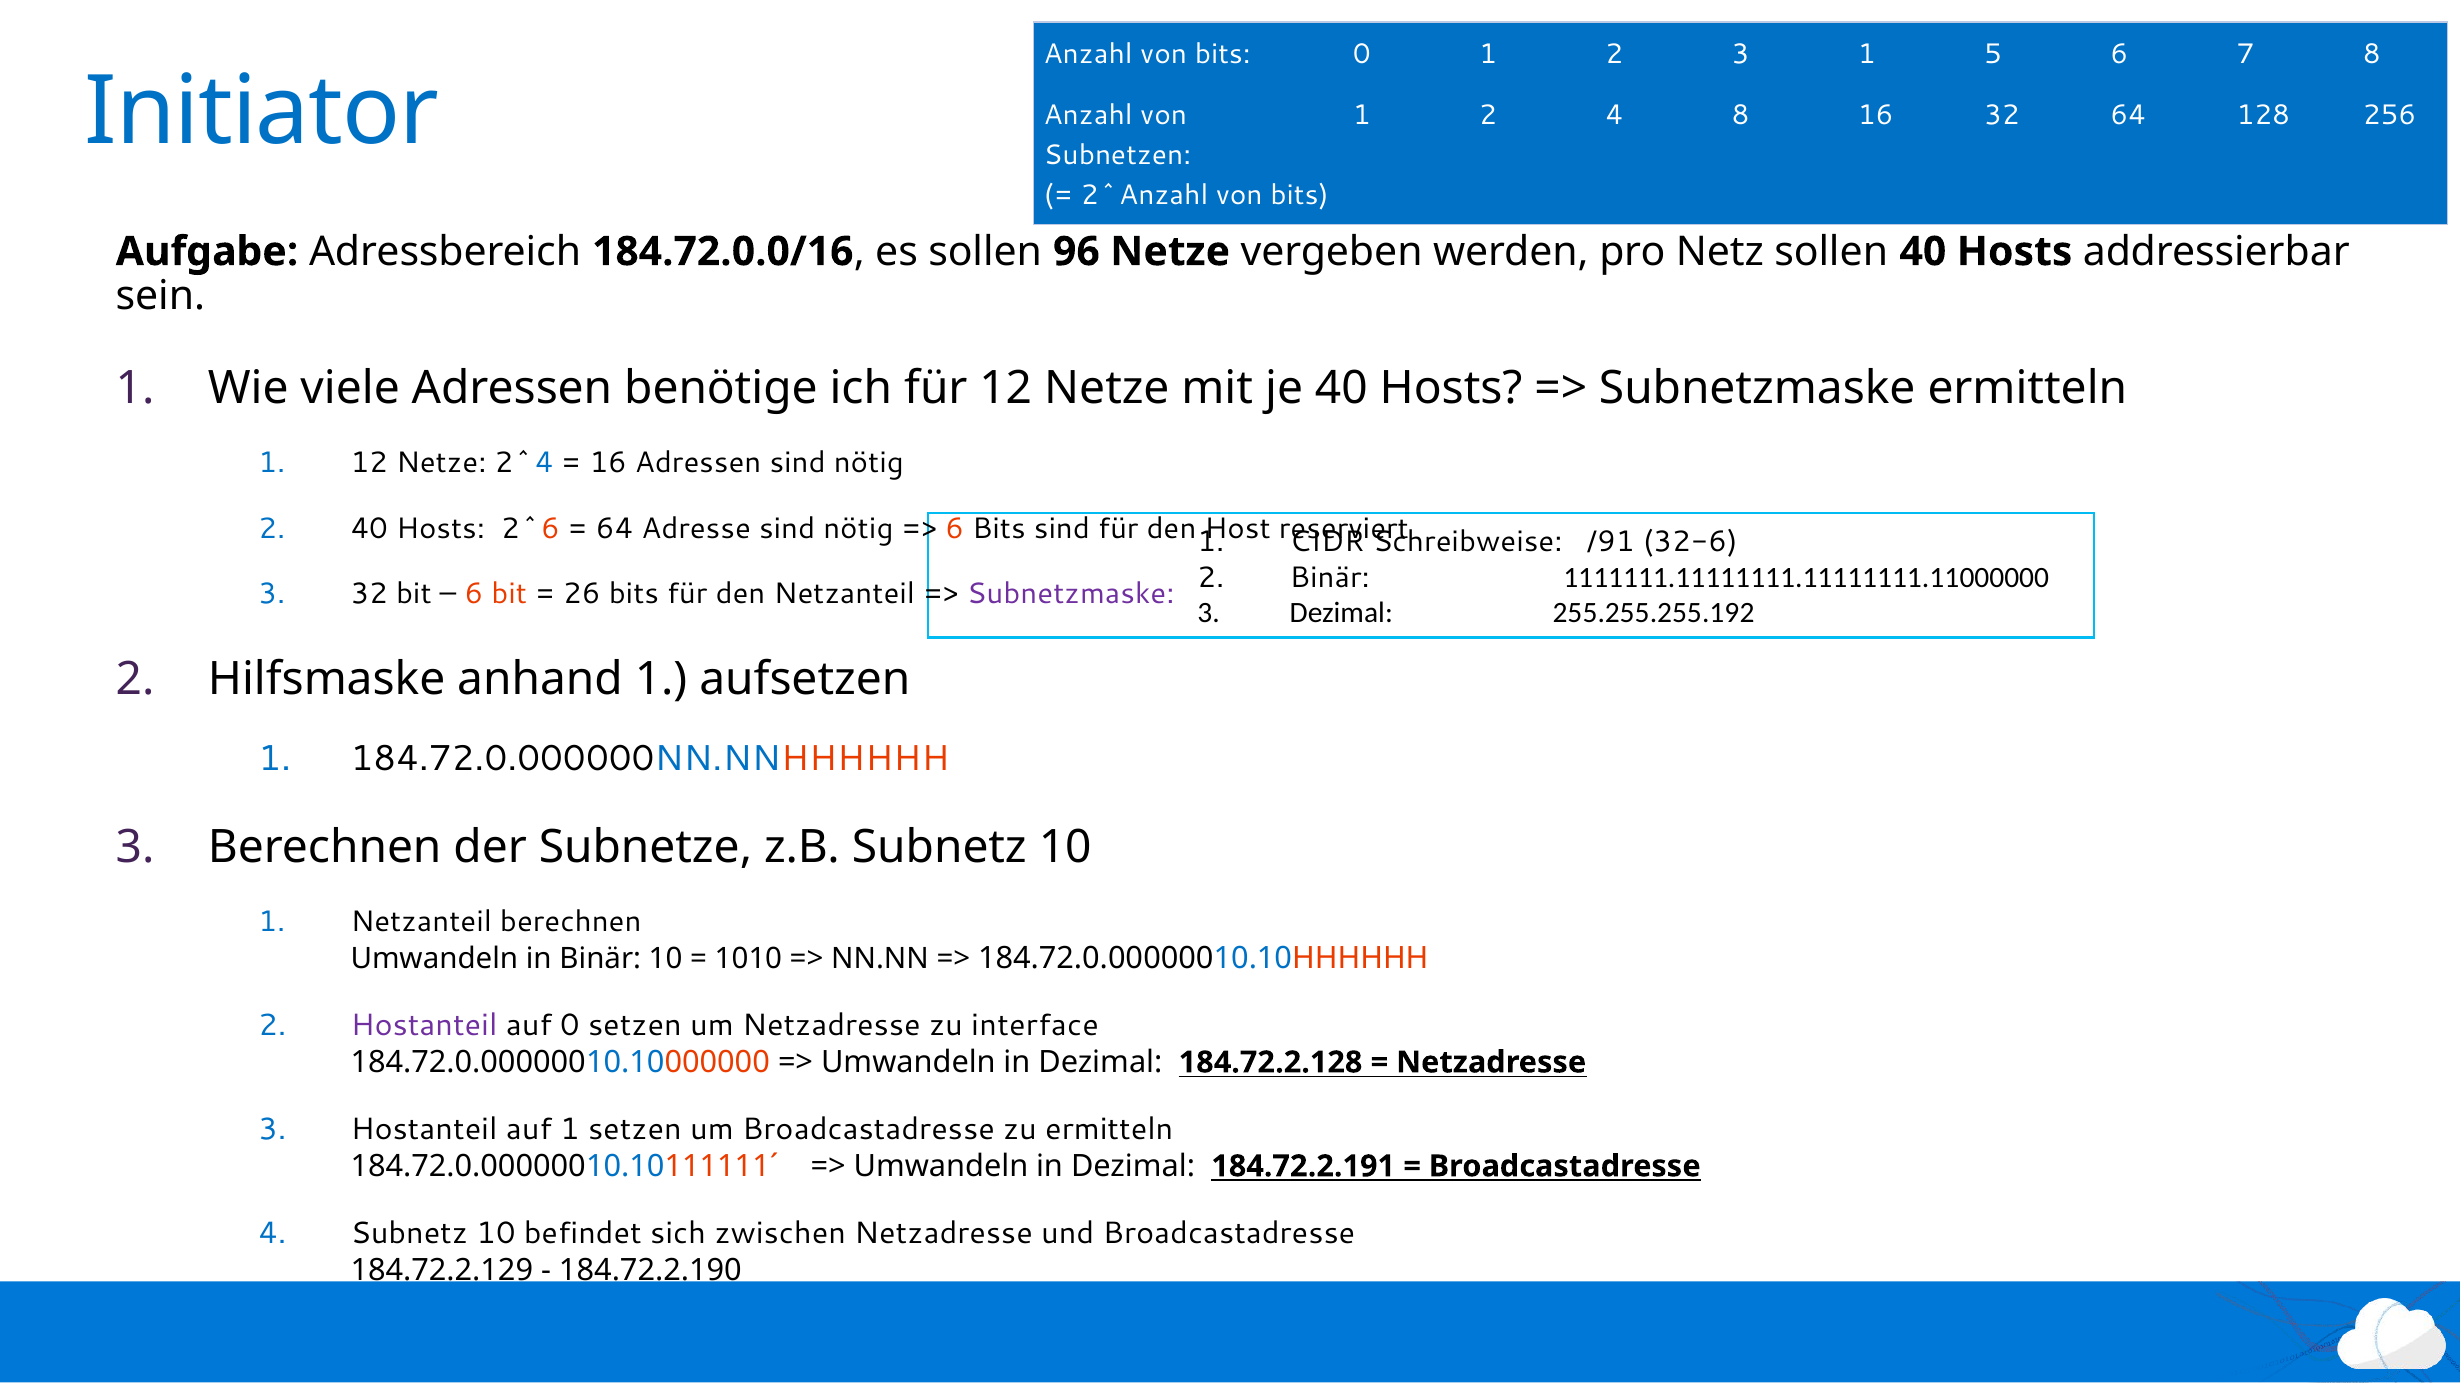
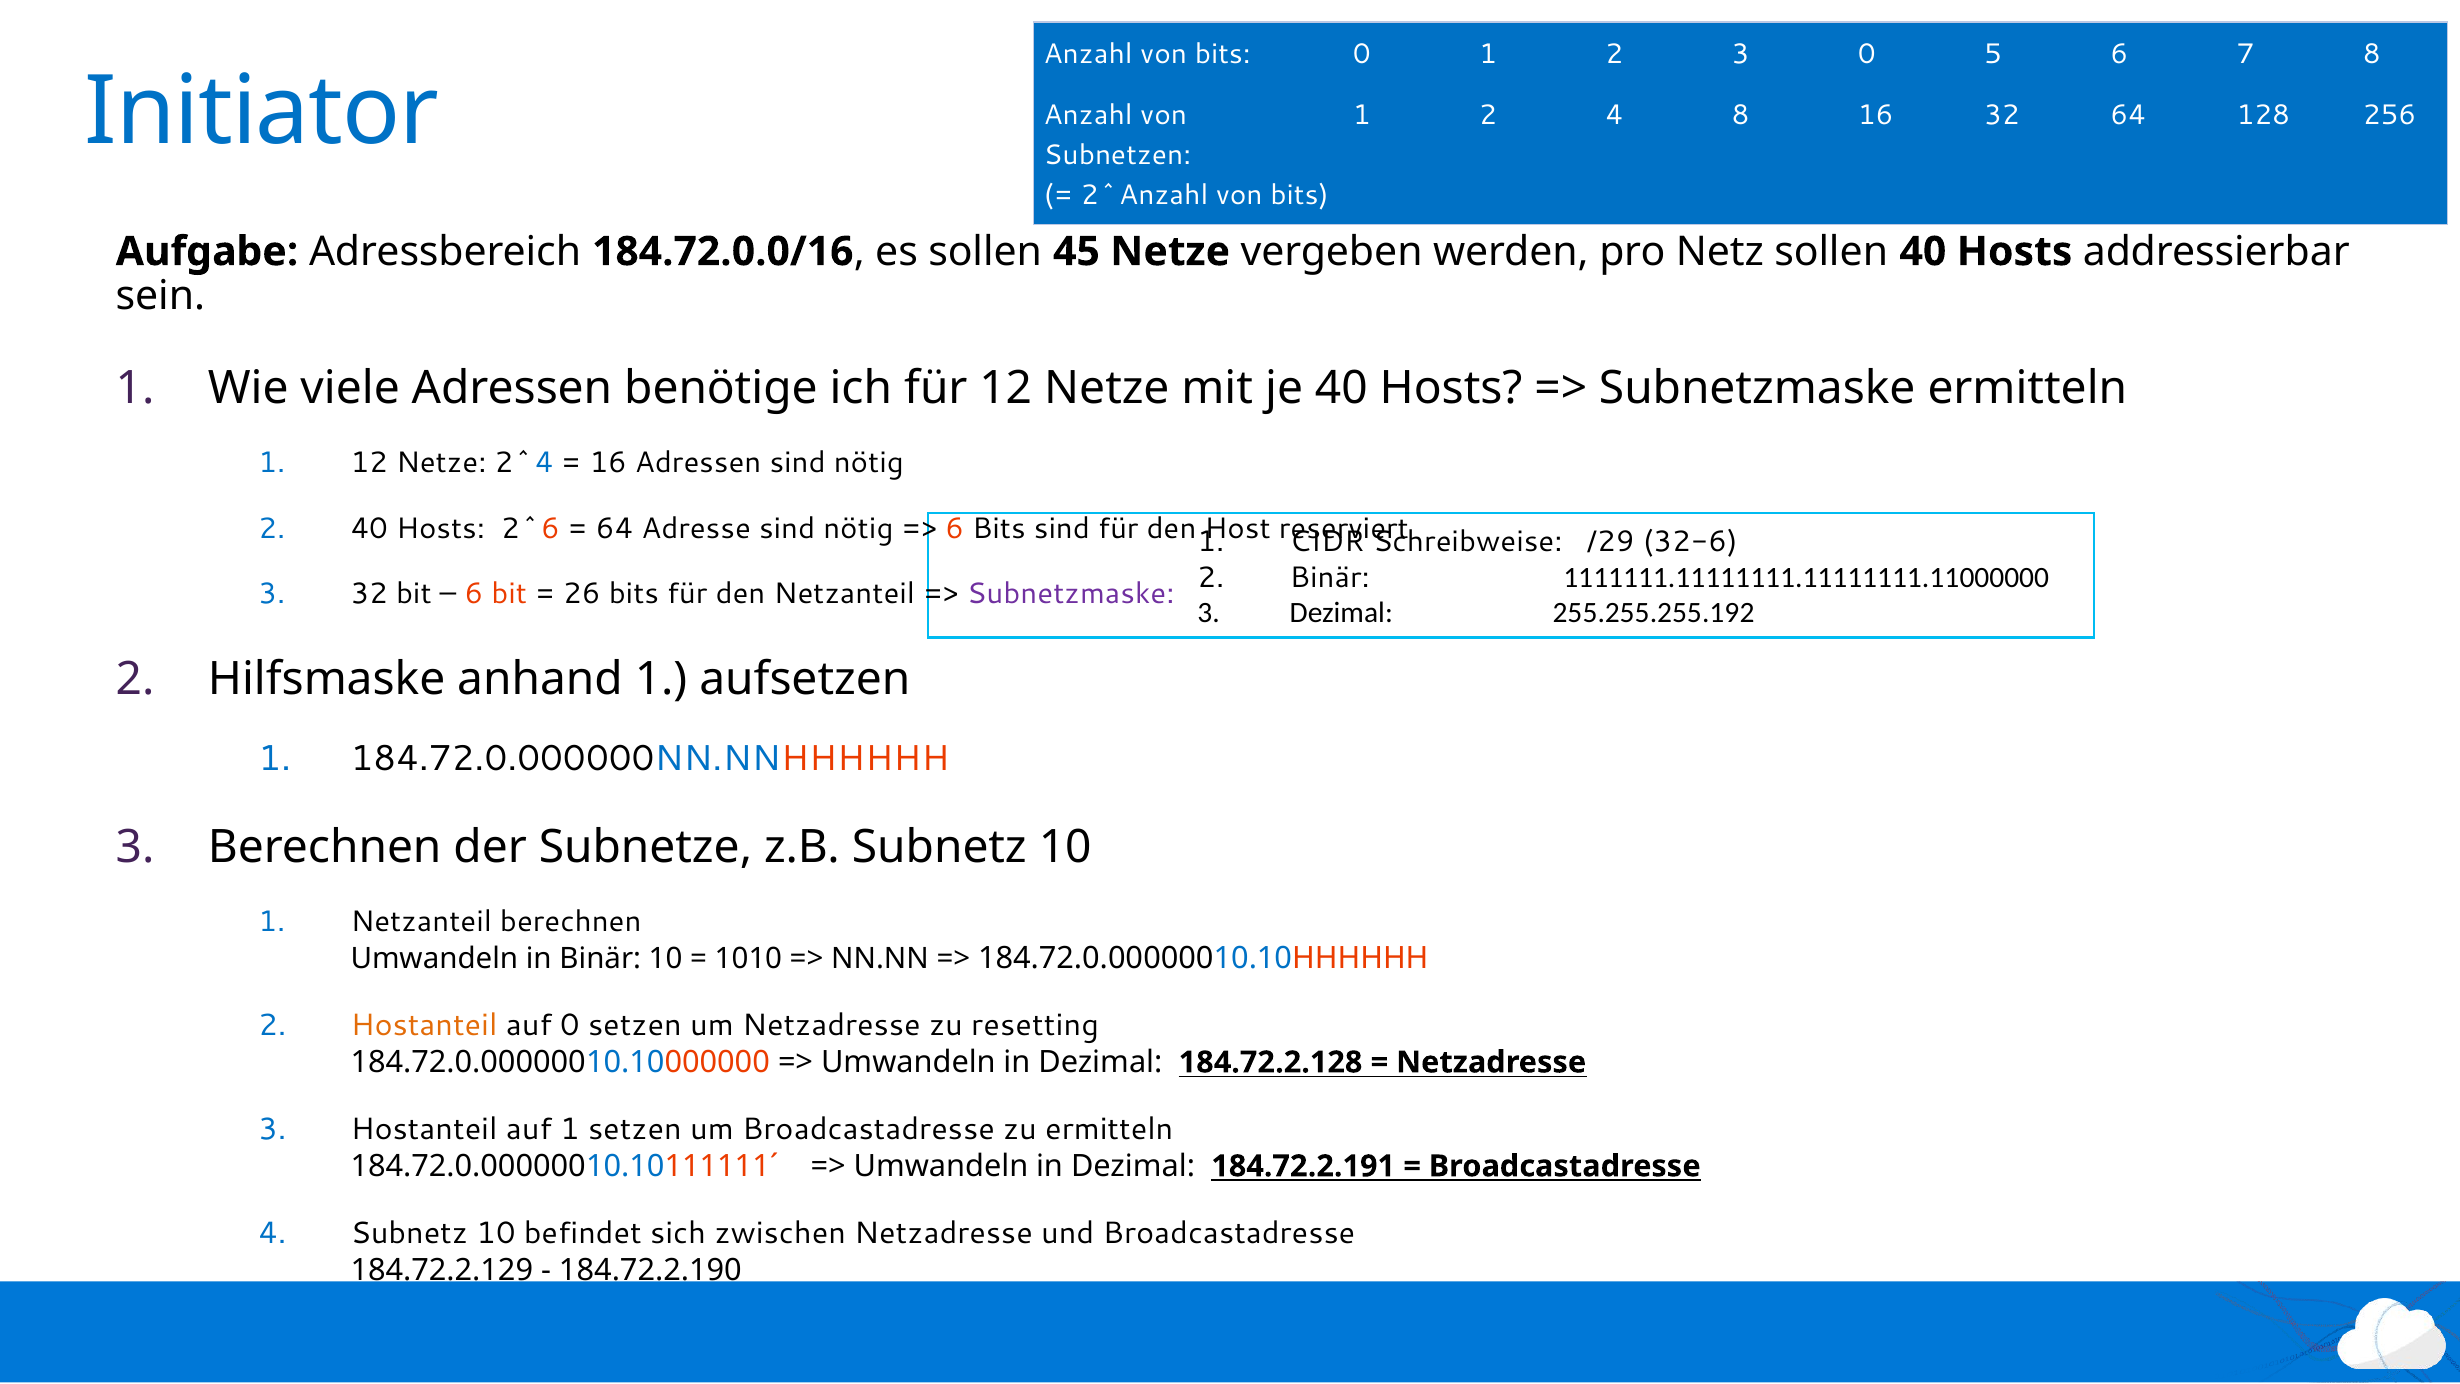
3 1: 1 -> 0 (1867, 54)
96: 96 -> 45 (1076, 252)
/91: /91 -> /29 (1611, 542)
Hostanteil colour: purple -> orange (424, 1025)
interface: interface -> resetting (1035, 1025)
